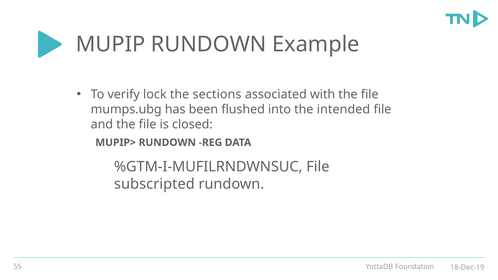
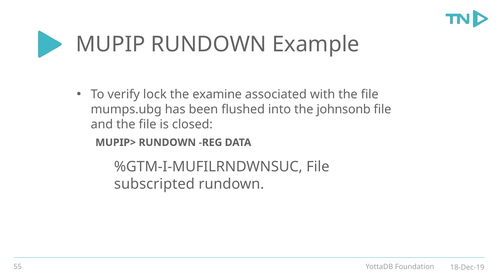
sections: sections -> examine (217, 94)
intended: intended -> johnsonb (344, 109)
